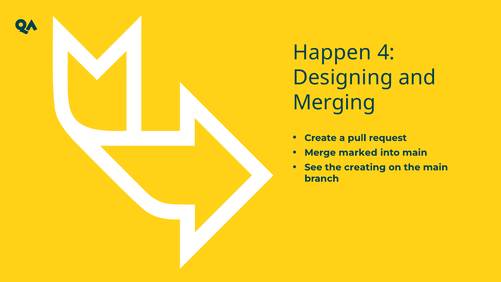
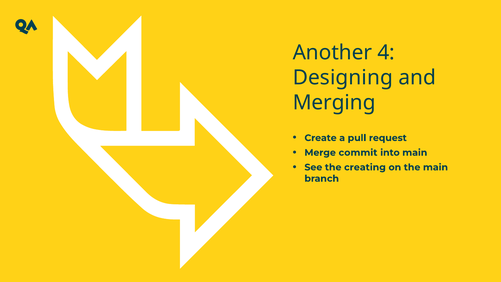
Happen: Happen -> Another (332, 53)
marked: marked -> commit (358, 153)
